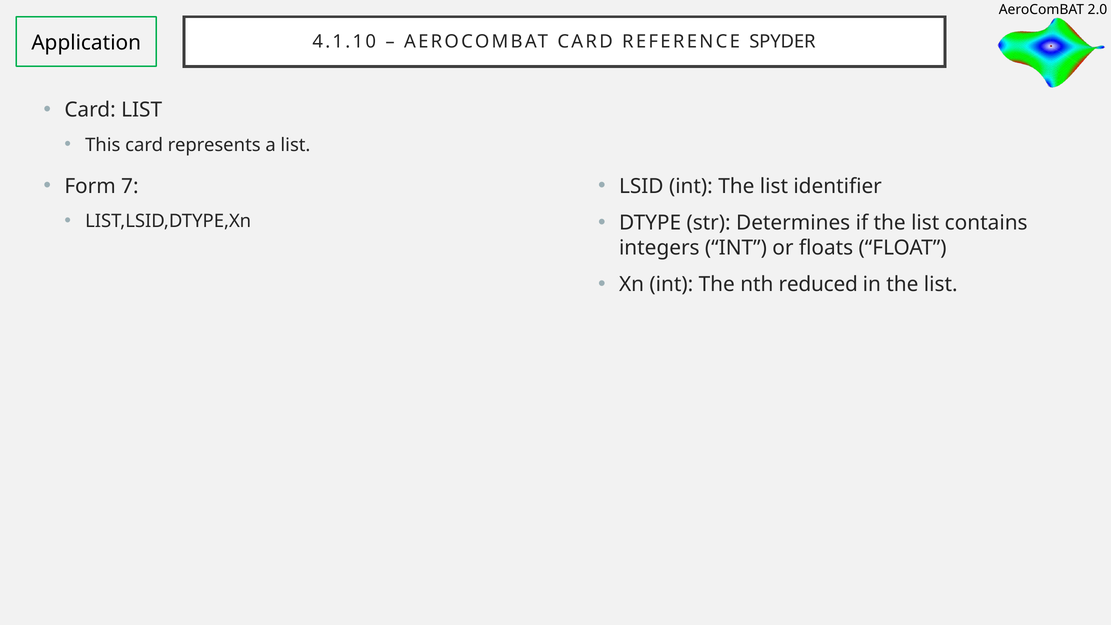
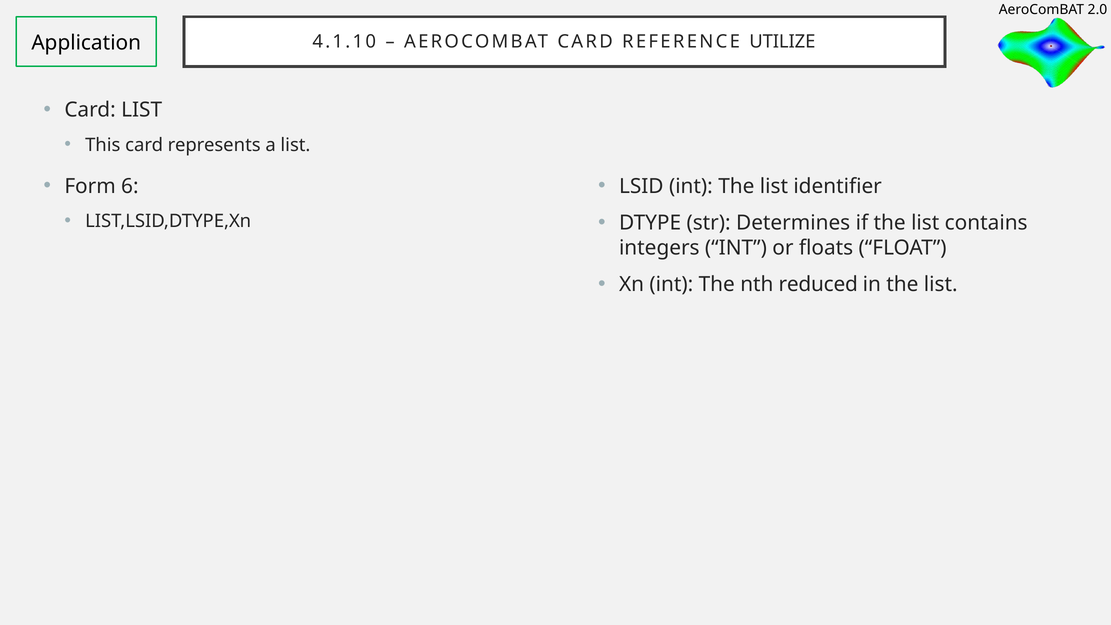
SPYDER: SPYDER -> UTILIZE (782, 42)
7: 7 -> 6 (130, 186)
